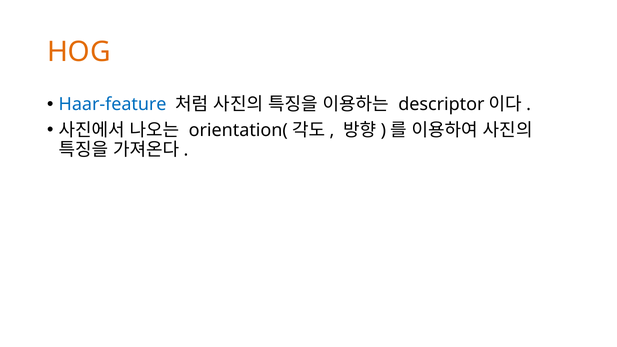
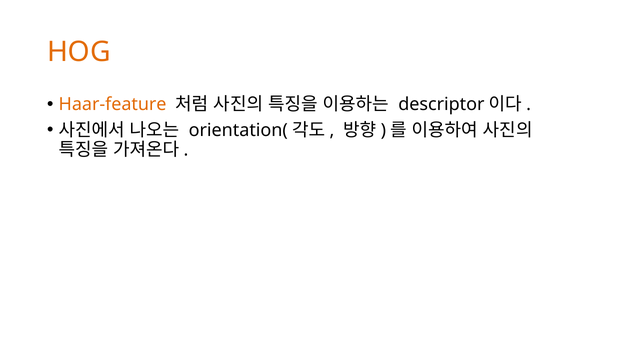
Haar-feature colour: blue -> orange (113, 104)
